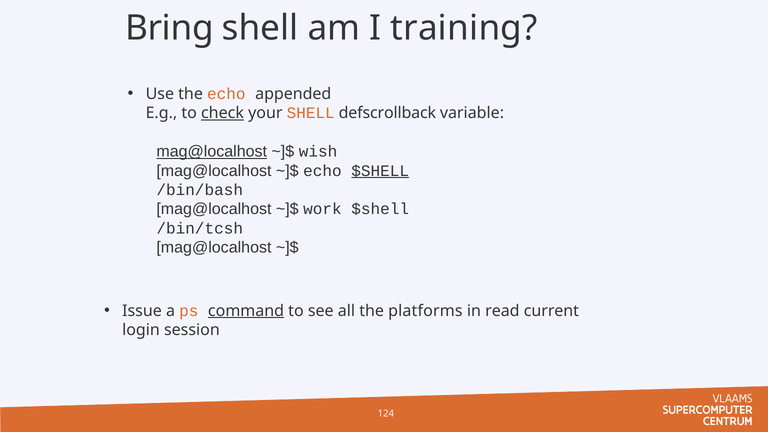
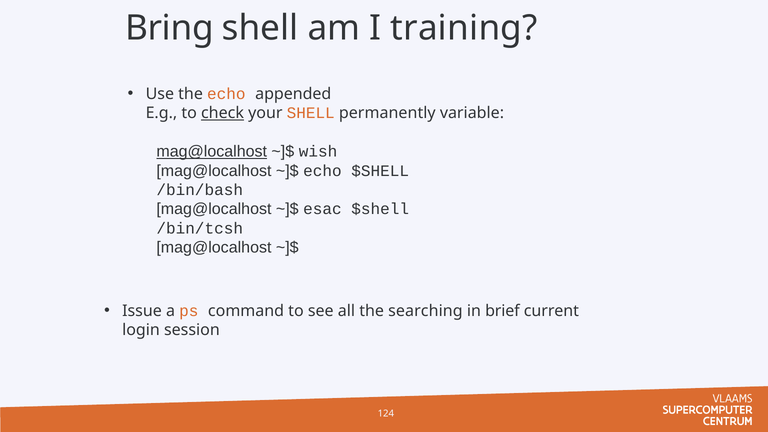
defscrollback: defscrollback -> permanently (387, 113)
$SHELL underline: present -> none (380, 171)
work: work -> esac (322, 209)
command underline: present -> none (246, 311)
platforms: platforms -> searching (425, 311)
read: read -> brief (502, 311)
